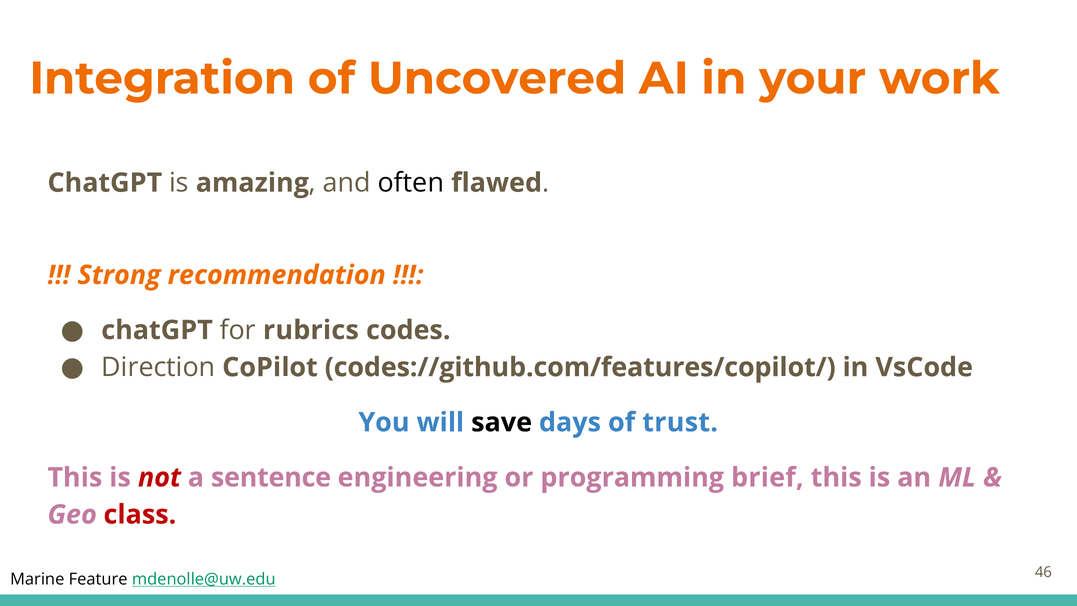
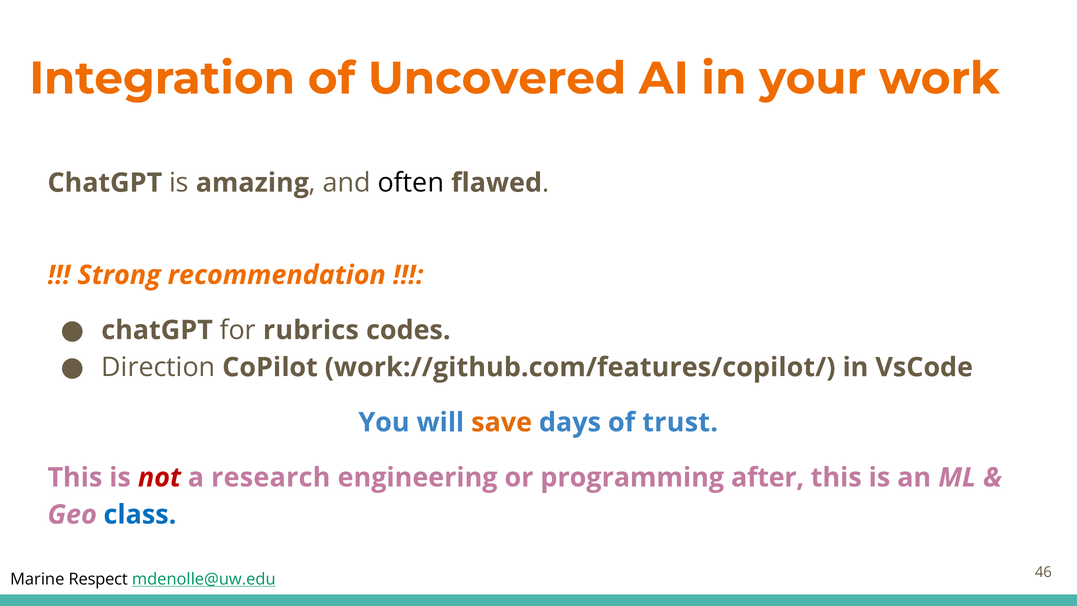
codes://github.com/features/copilot/: codes://github.com/features/copilot/ -> work://github.com/features/copilot/ (580, 367)
save colour: black -> orange (502, 422)
sentence: sentence -> research (271, 477)
brief: brief -> after (768, 477)
class colour: red -> blue (140, 515)
Feature: Feature -> Respect (98, 579)
